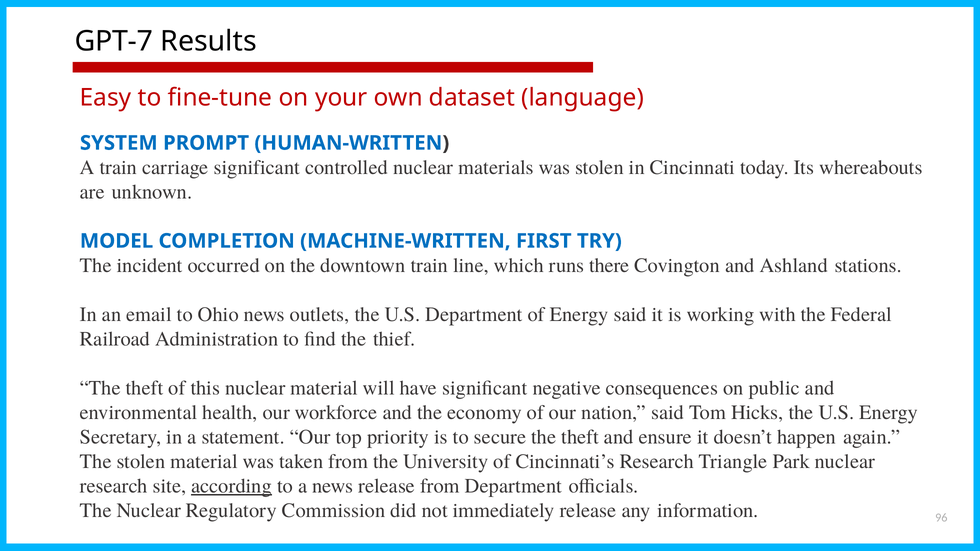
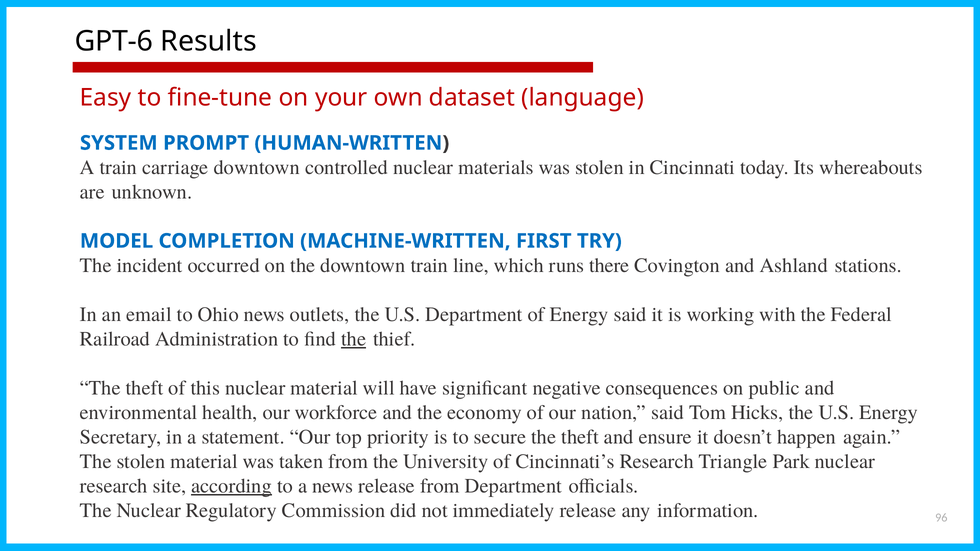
GPT-7: GPT-7 -> GPT-6 (114, 41)
carriage significant: significant -> downtown (257, 168)
the underline: none -> present (354, 339)
